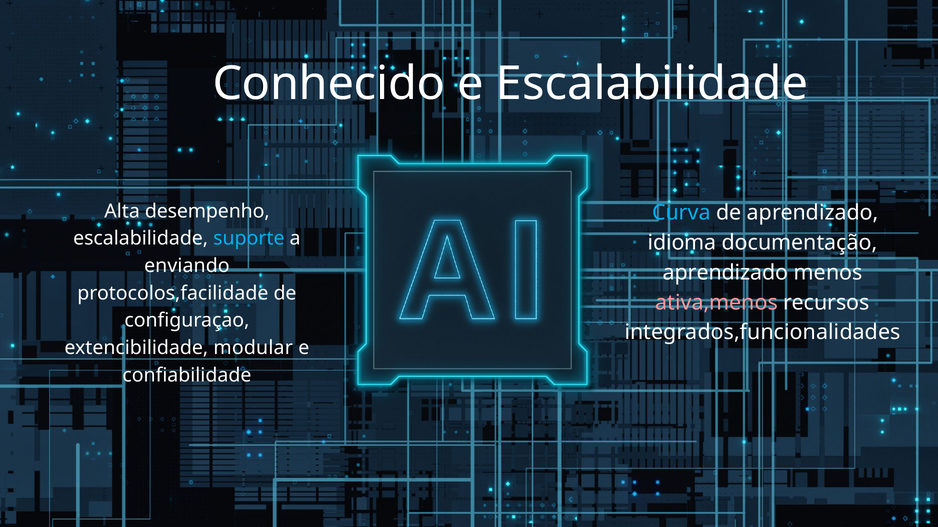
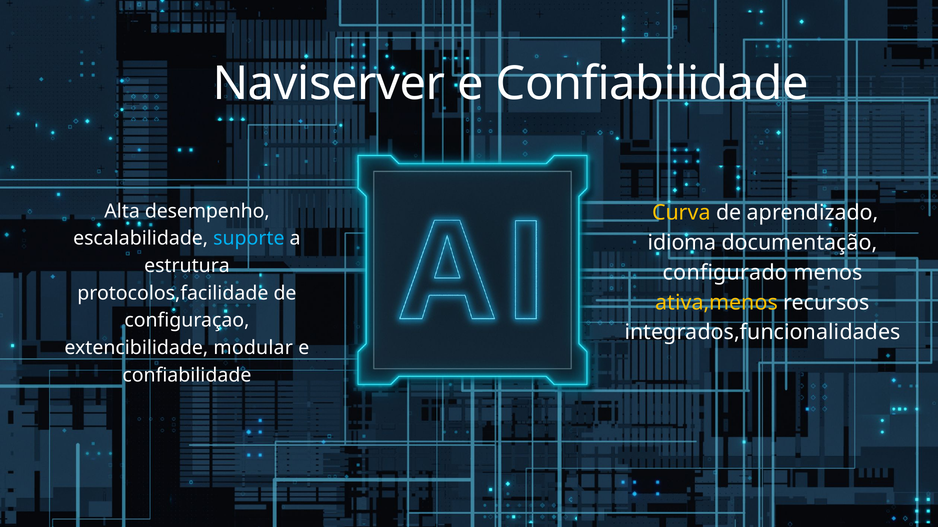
Conhecido: Conhecido -> Naviserver (329, 84)
Escalabilidade: Escalabilidade -> Confiabilidade (652, 84)
Curva colour: light blue -> yellow (681, 213)
enviando: enviando -> estrutura (187, 266)
aprendizado: aprendizado -> configurado (725, 273)
ativa,menos colour: pink -> yellow (717, 303)
